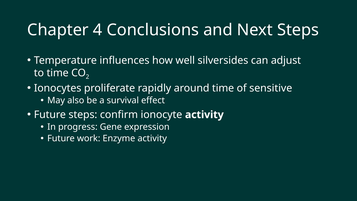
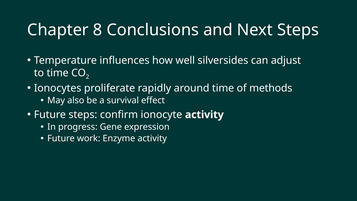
4: 4 -> 8 (98, 30)
sensitive: sensitive -> methods (271, 88)
